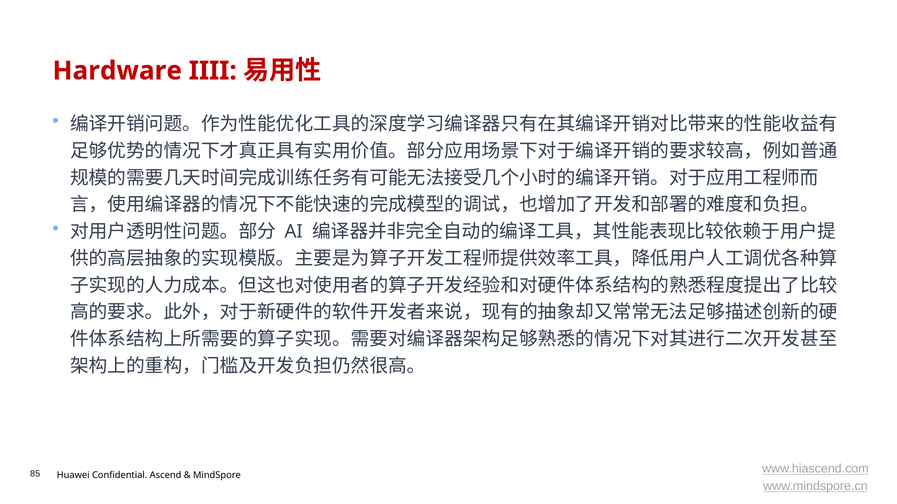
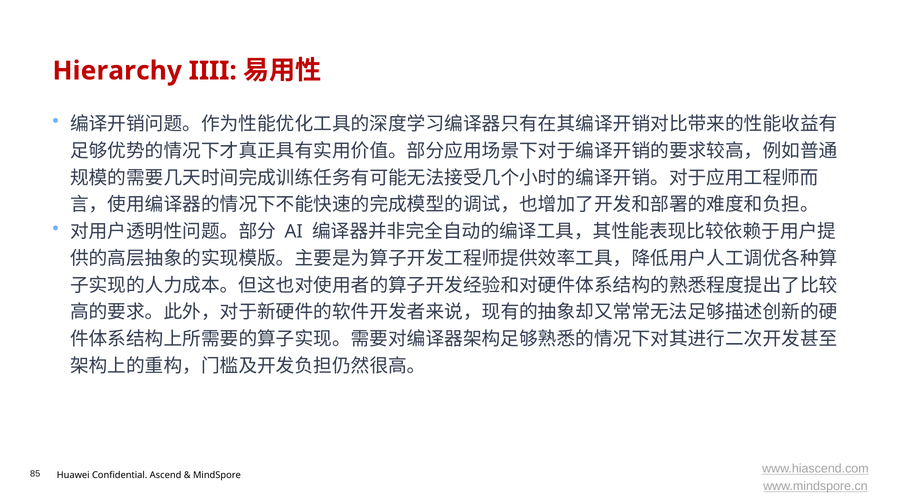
Hardware: Hardware -> Hierarchy (117, 71)
